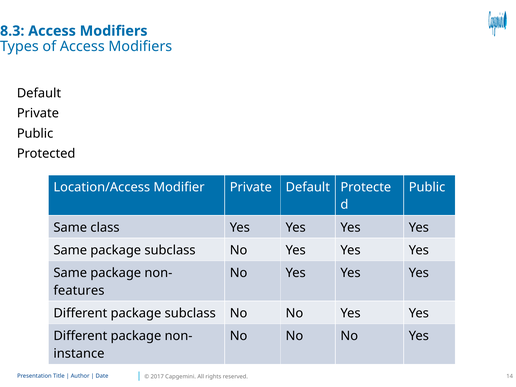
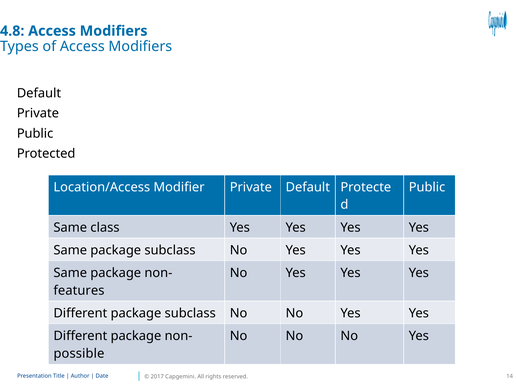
8.3: 8.3 -> 4.8 (12, 31)
instance: instance -> possible (79, 353)
